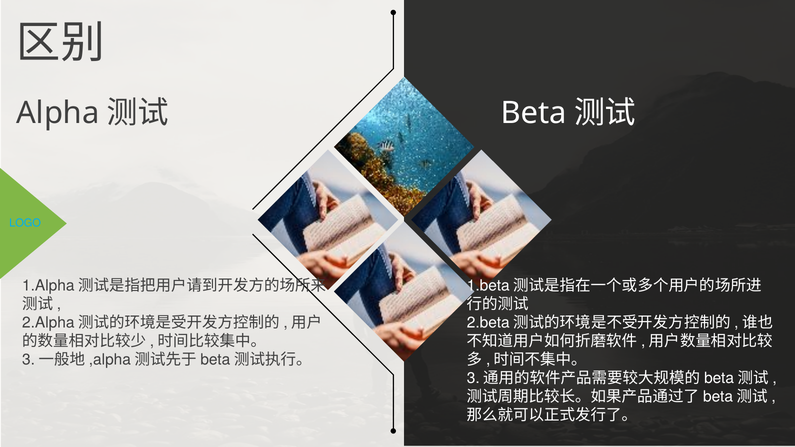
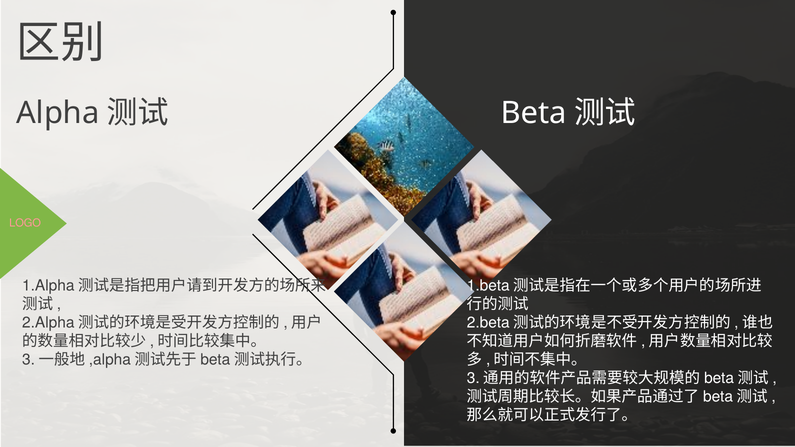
LOGO colour: light blue -> pink (25, 223)
